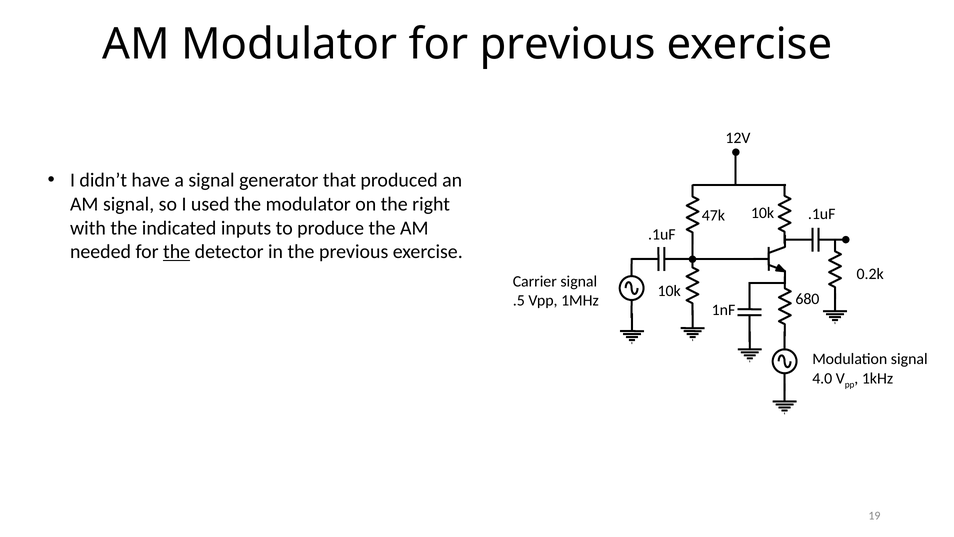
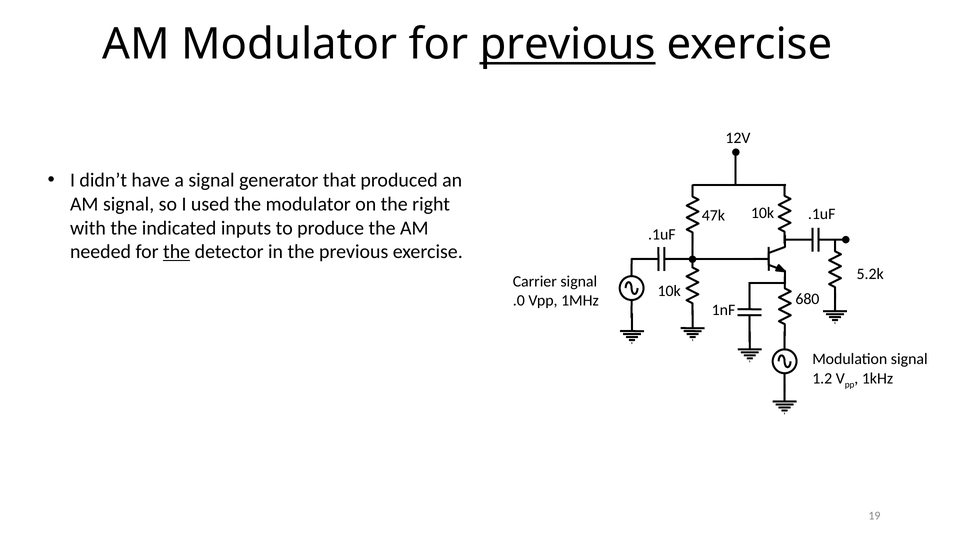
previous underline: none -> present (568, 44)
0.2k: 0.2k -> 5.2k (870, 274)
.5: .5 -> .0 (519, 300)
4.0: 4.0 -> 1.2 (822, 378)
